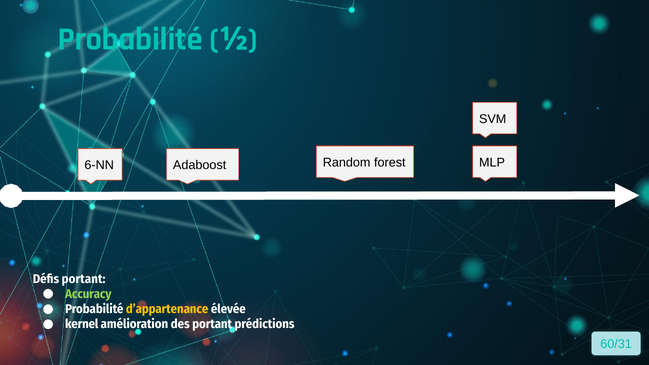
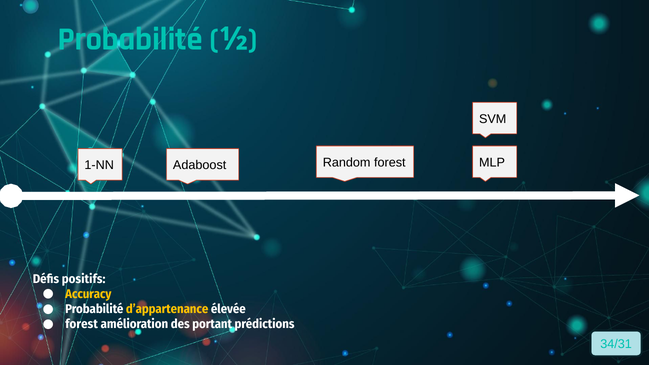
6-NN: 6-NN -> 1-NN (99, 165)
Défis portant: portant -> positifs (84, 279)
Accuracy colour: light green -> yellow (88, 294)
kernel: kernel -> forest (82, 324)
60/31: 60/31 -> 34/31 (616, 344)
